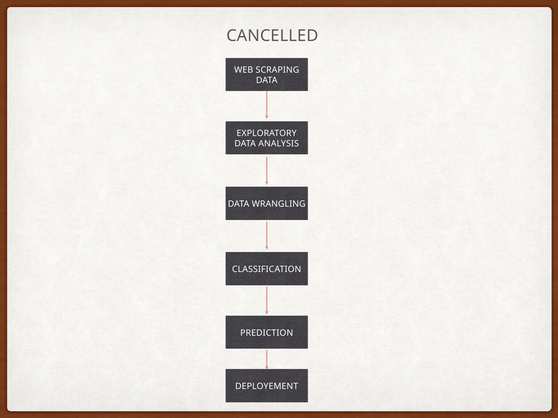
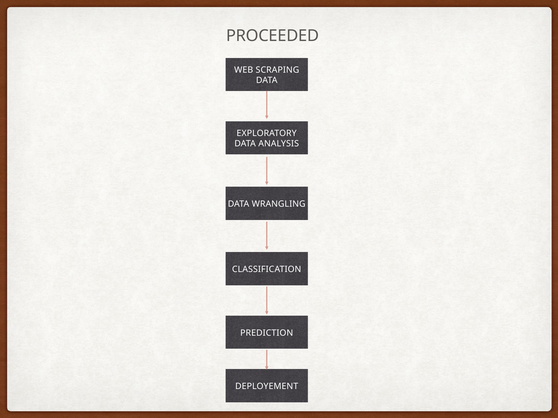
CANCELLED: CANCELLED -> PROCEEDED (273, 36)
